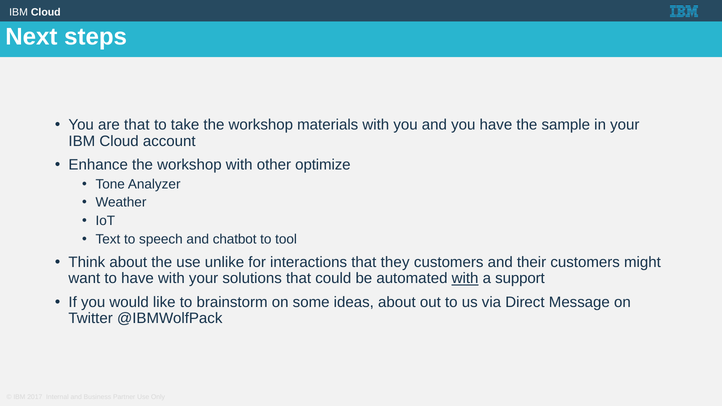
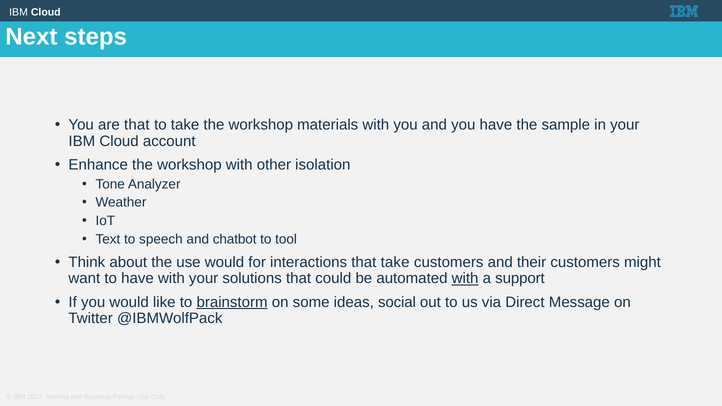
optimize: optimize -> isolation (323, 165)
use unlike: unlike -> would (225, 262)
that they: they -> take (395, 262)
brainstorm underline: none -> present (232, 302)
ideas about: about -> social (397, 302)
